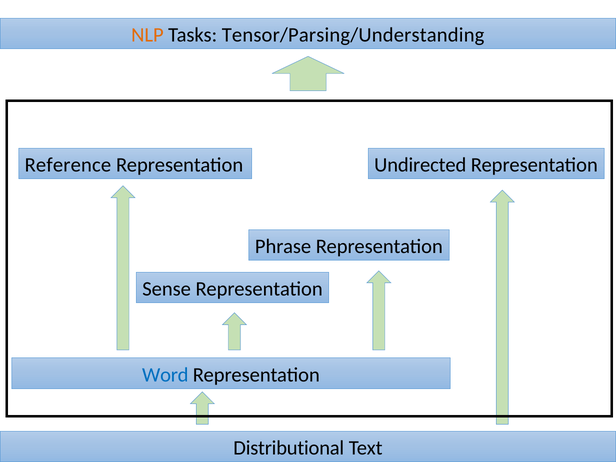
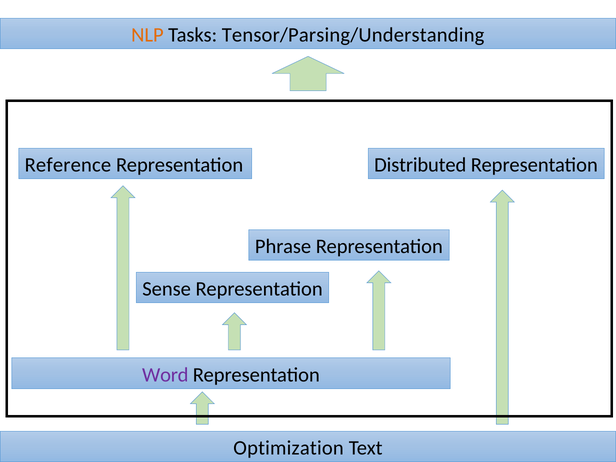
Undirected: Undirected -> Distributed (420, 165)
Word colour: blue -> purple (165, 375)
Distributional: Distributional -> Optimization (289, 448)
